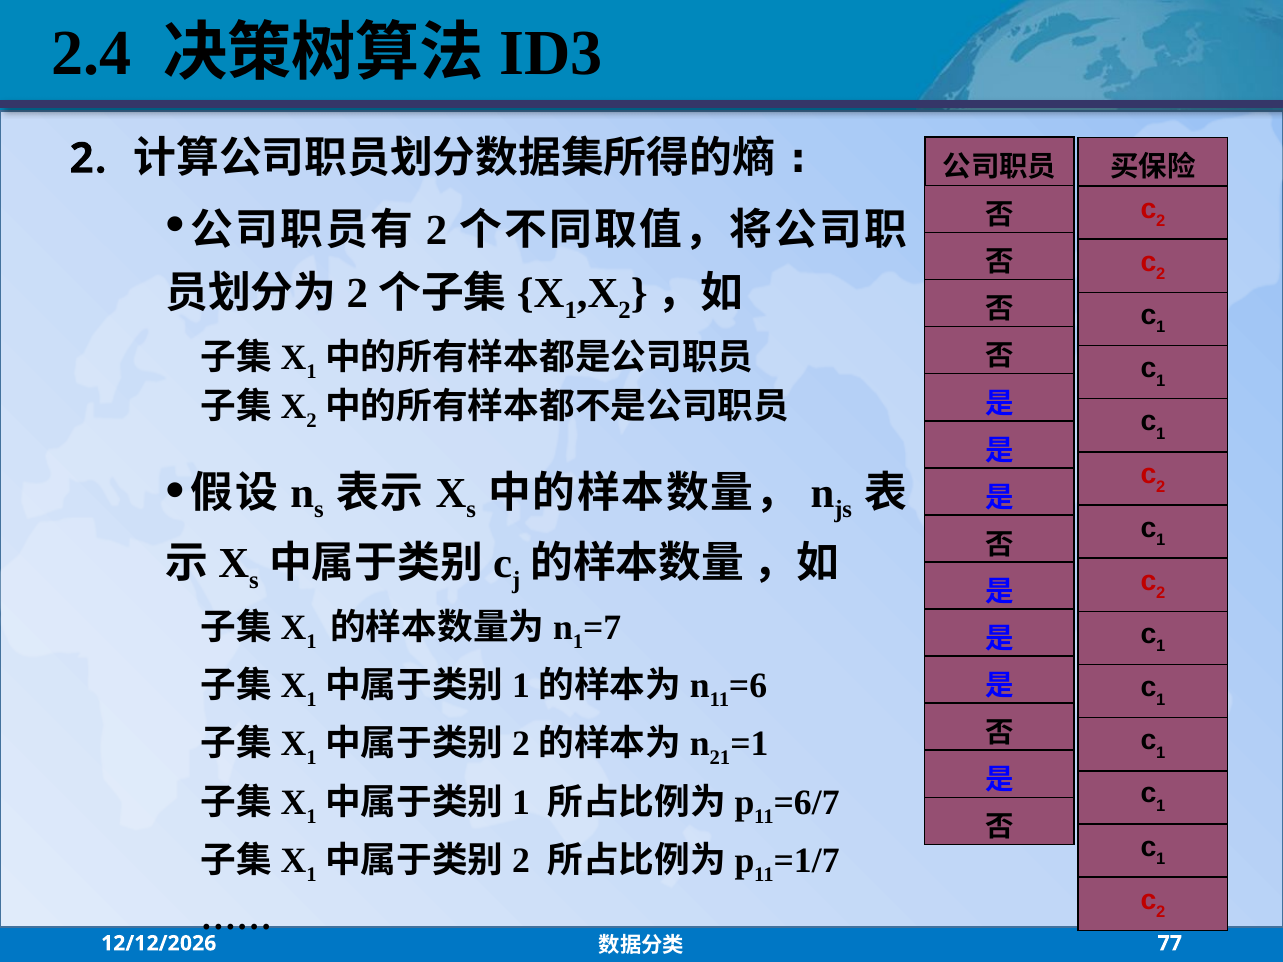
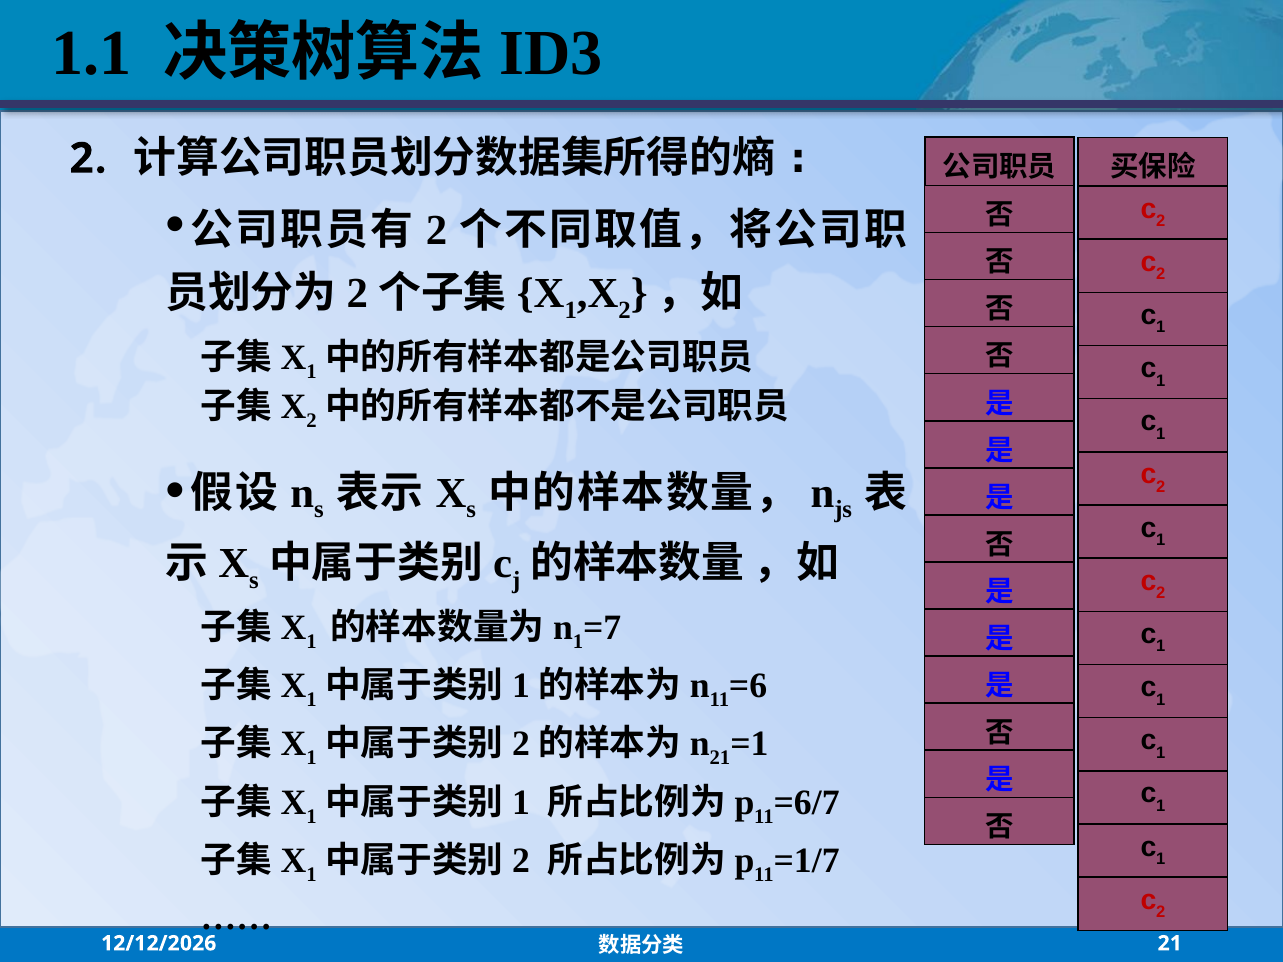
2.4: 2.4 -> 1.1 (92, 53)
77: 77 -> 21 (1170, 944)
